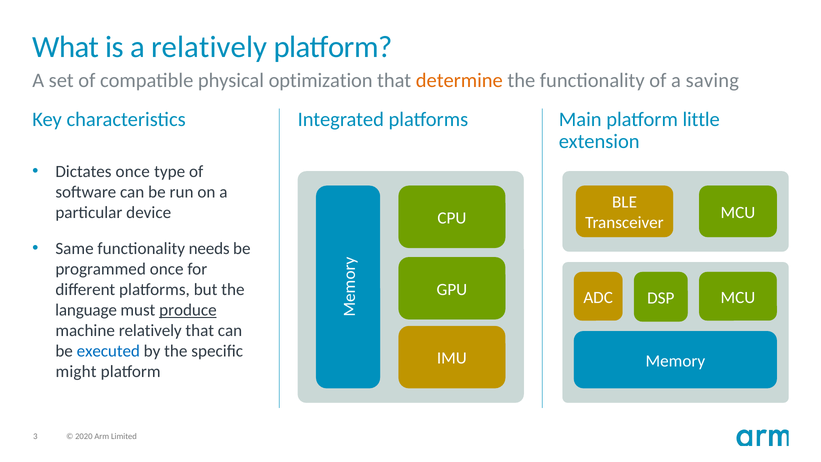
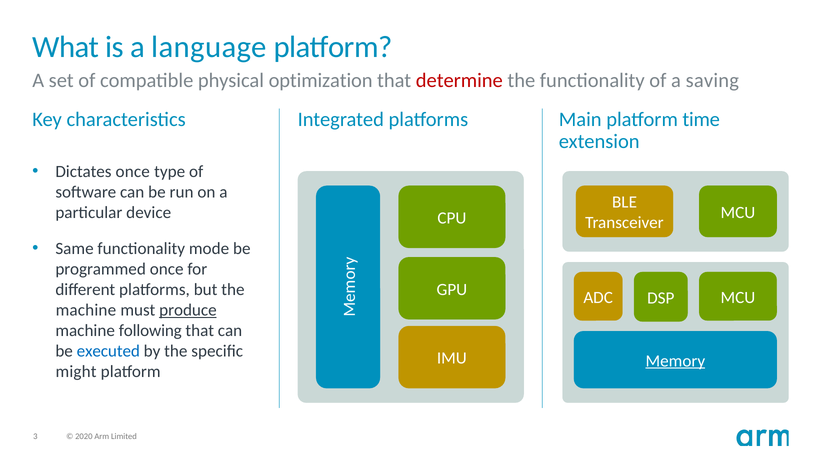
a relatively: relatively -> language (209, 47)
determine colour: orange -> red (459, 80)
little: little -> time (701, 119)
needs: needs -> mode (209, 248)
language: language -> machine (86, 310)
machine relatively: relatively -> following (150, 330)
Memory underline: none -> present (675, 361)
